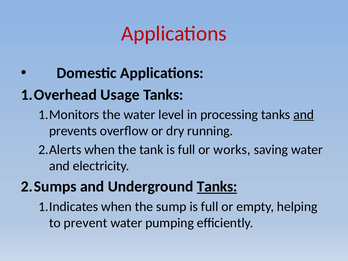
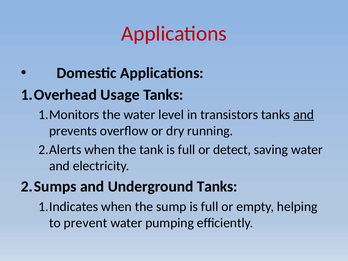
processing: processing -> transistors (229, 115)
works: works -> detect (232, 150)
Tanks underline: present -> none (217, 187)
